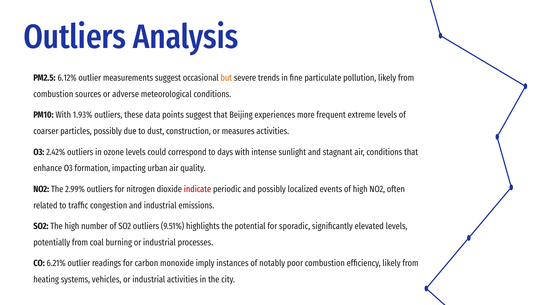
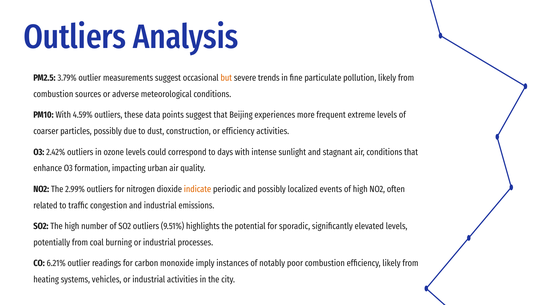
6.12%: 6.12% -> 3.79% (67, 78)
1.93%: 1.93% -> 4.59% (83, 115)
or measures: measures -> efficiency (238, 131)
indicate colour: red -> orange (198, 189)
